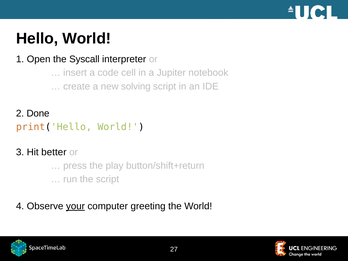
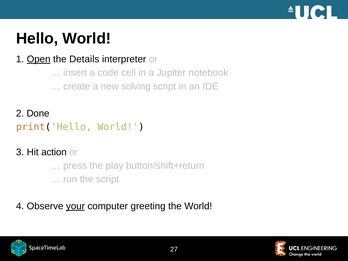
Open underline: none -> present (39, 59)
Syscall: Syscall -> Details (84, 59)
better: better -> action (54, 152)
